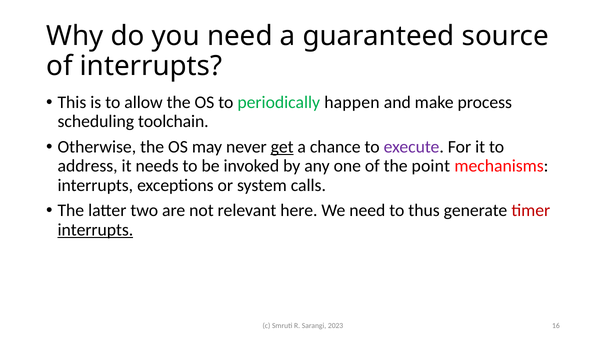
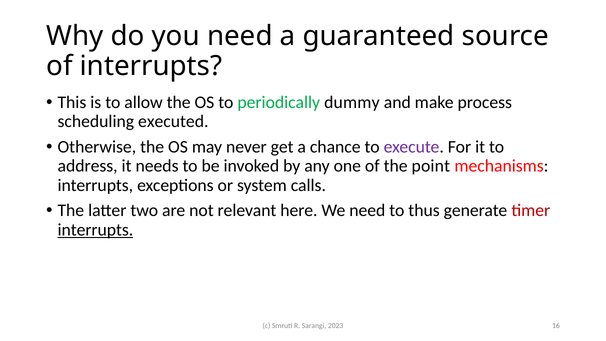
happen: happen -> dummy (352, 102)
toolchain: toolchain -> executed (173, 122)
get underline: present -> none (282, 147)
